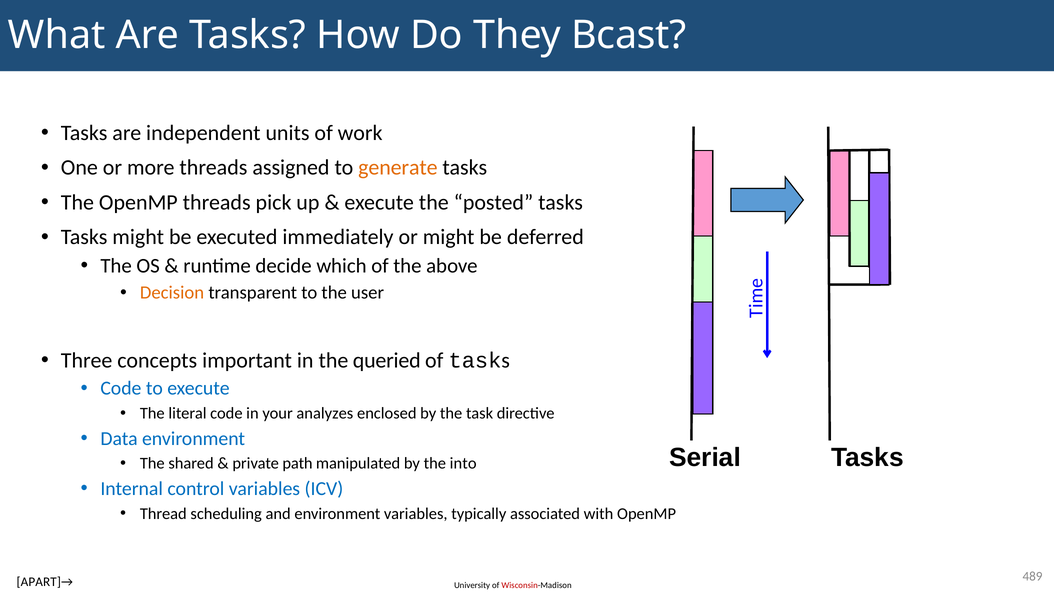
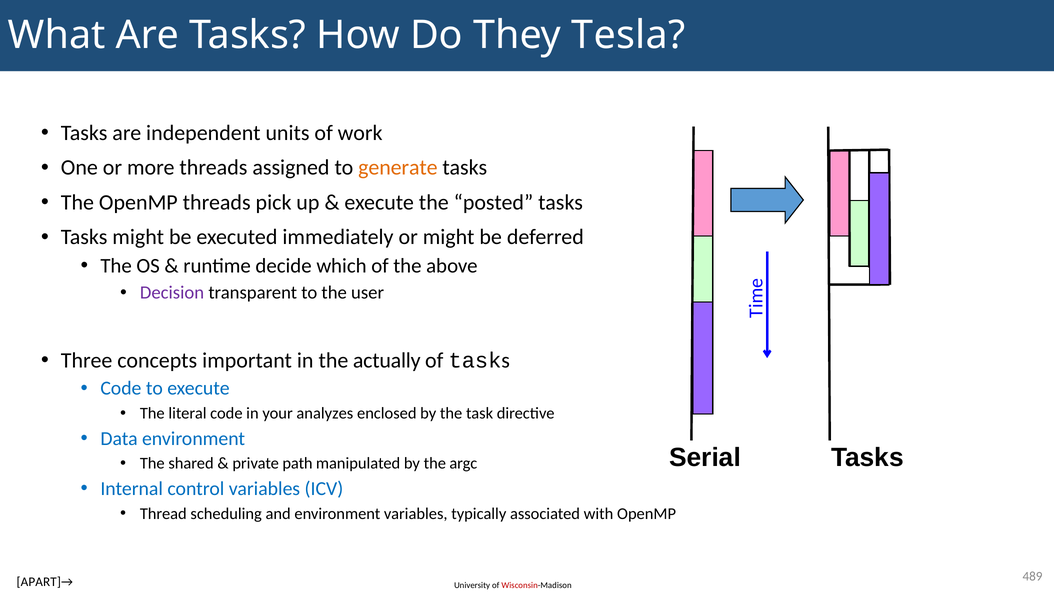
Bcast: Bcast -> Tesla (628, 35)
Decision colour: orange -> purple (172, 293)
queried: queried -> actually (387, 360)
into: into -> argc (463, 463)
